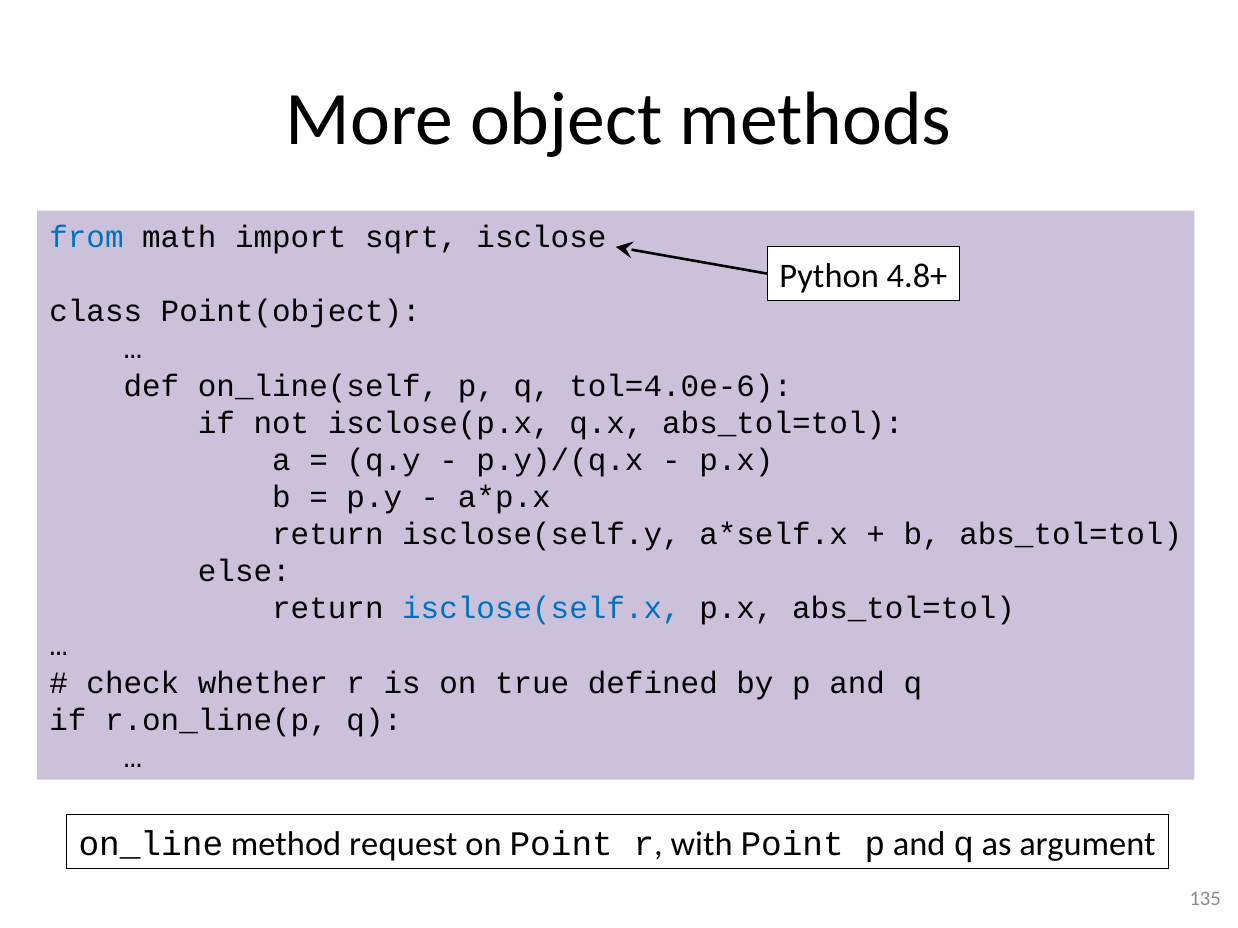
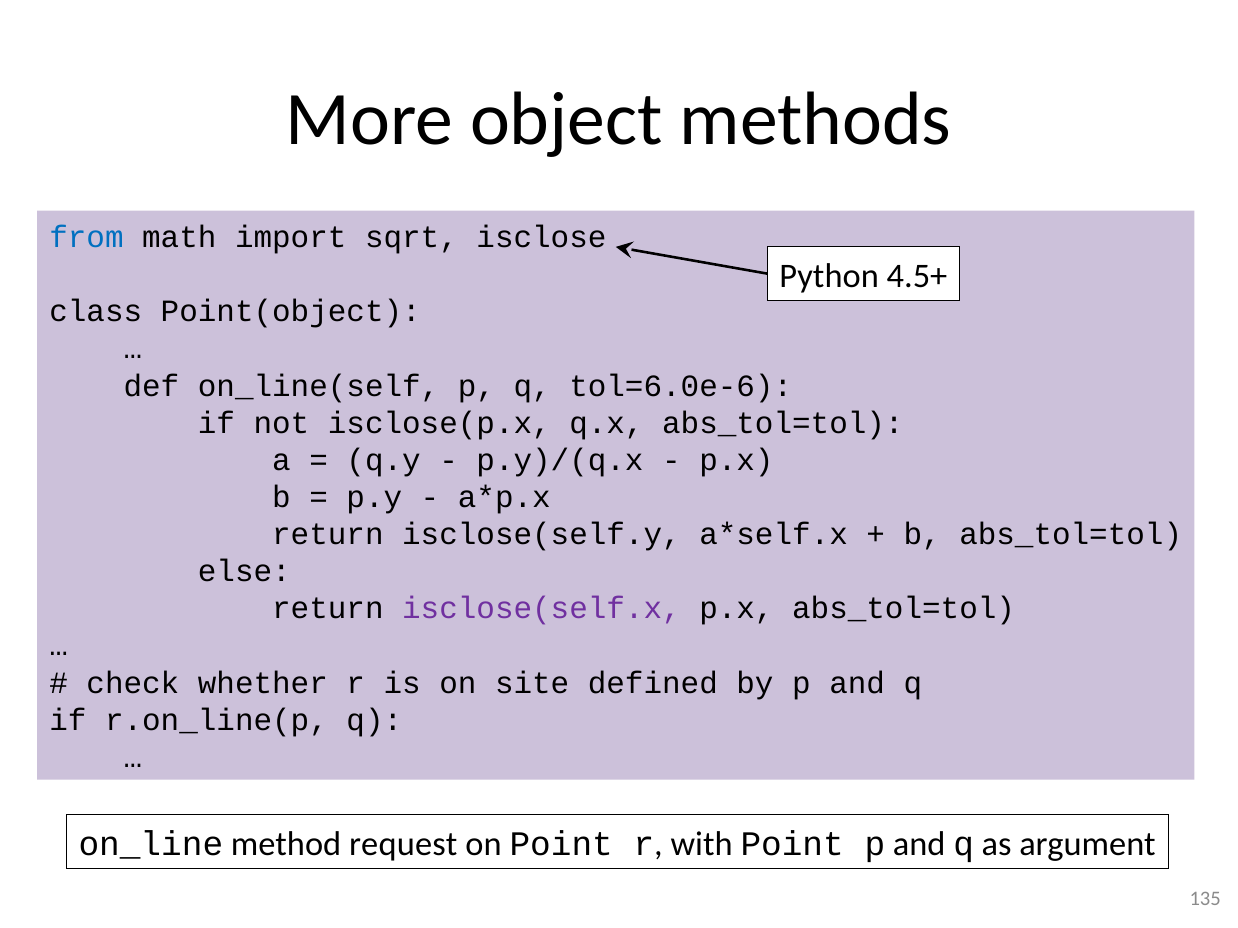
4.8+: 4.8+ -> 4.5+ (917, 276)
tol=4.0e-6: tol=4.0e-6 -> tol=6.0e-6 (681, 386)
isclose(self.x colour: blue -> purple (541, 609)
true: true -> site (532, 683)
